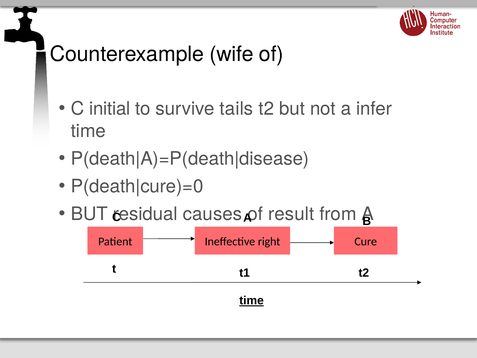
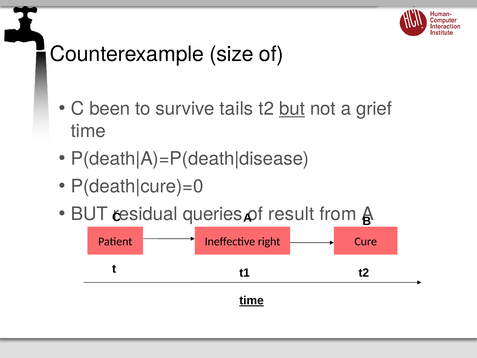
wife: wife -> size (232, 54)
initial: initial -> been (110, 109)
but underline: none -> present (292, 109)
infer: infer -> grief (374, 109)
causes: causes -> queries (213, 214)
